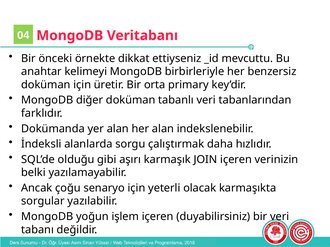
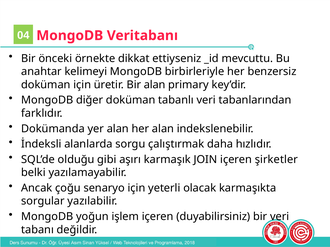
Bir orta: orta -> alan (155, 85)
verinizin: verinizin -> şirketler (276, 160)
